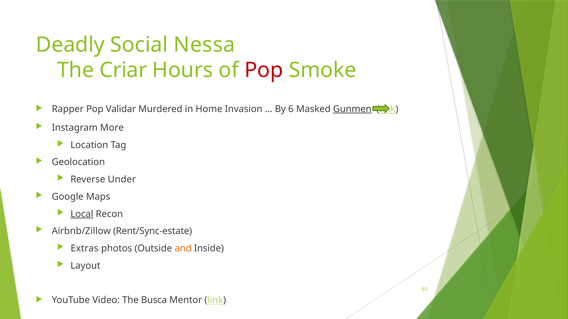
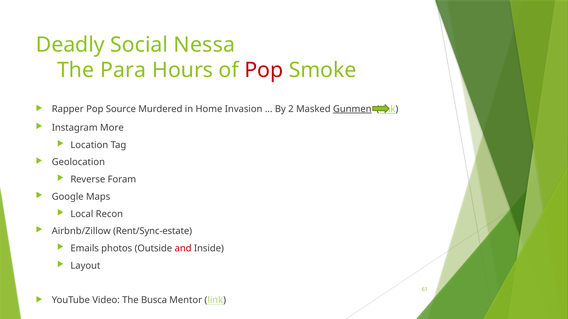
Criar: Criar -> Para (123, 70)
Validar: Validar -> Source (121, 109)
6: 6 -> 2 (291, 109)
Under: Under -> Foram (122, 180)
Local underline: present -> none (82, 214)
Extras: Extras -> Emails (85, 249)
and colour: orange -> red (183, 249)
